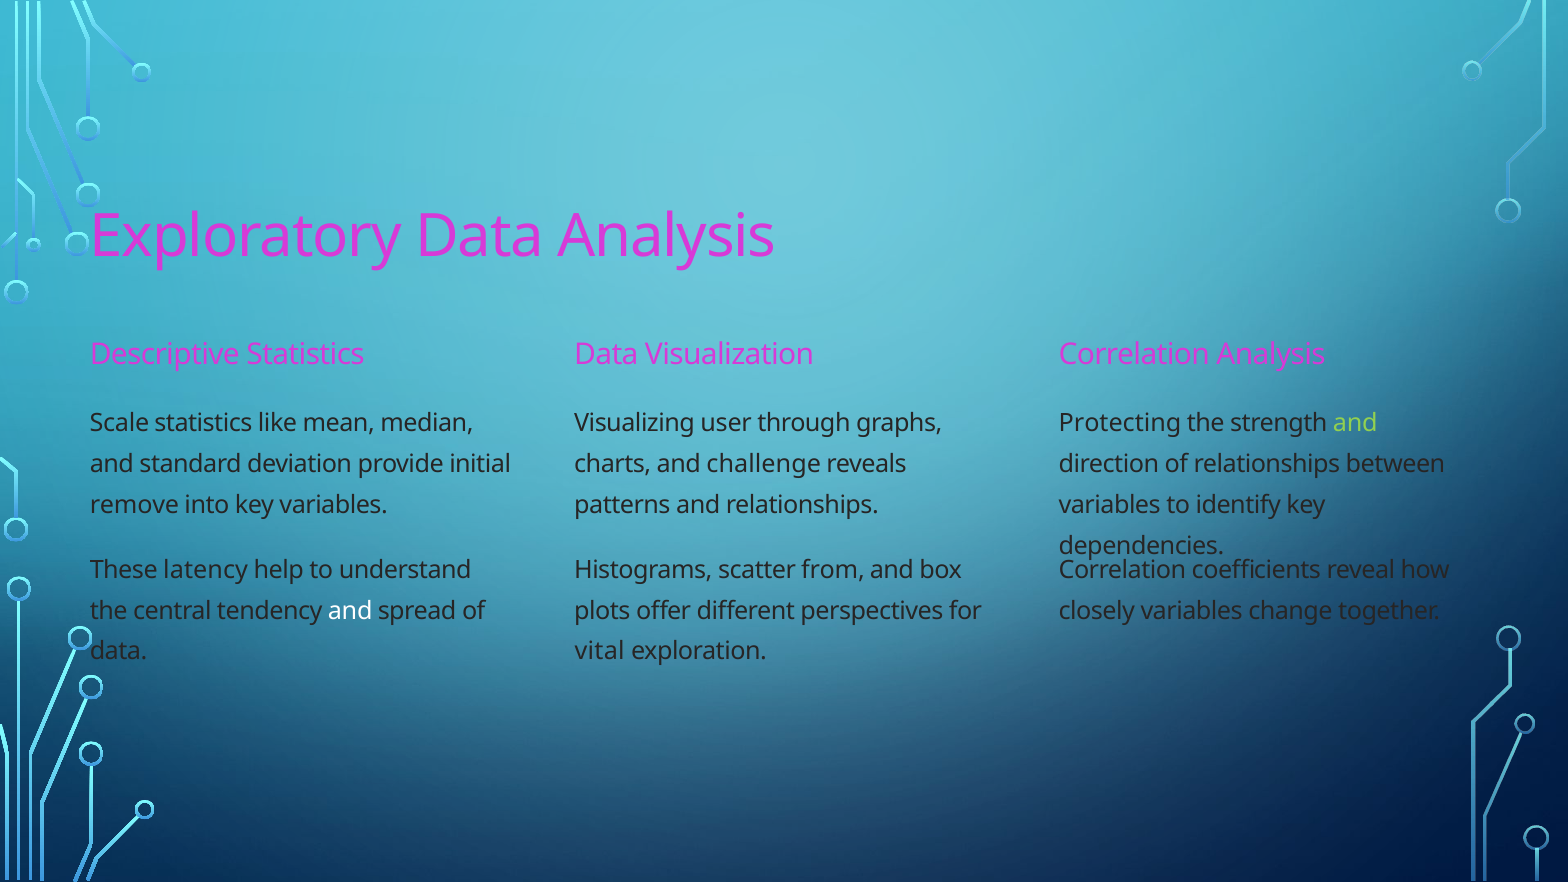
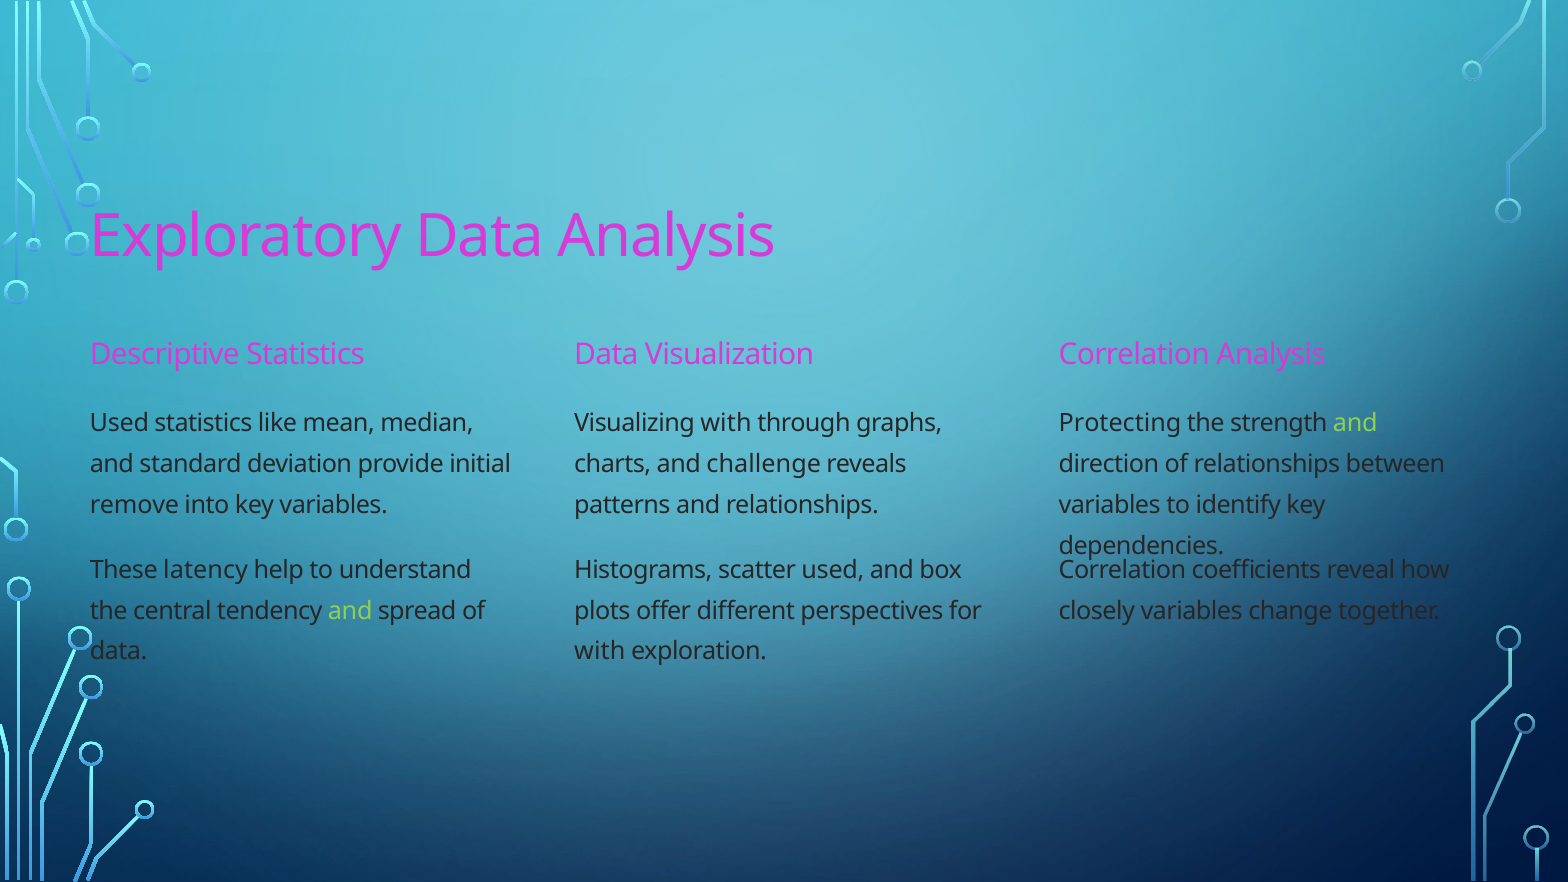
Scale: Scale -> Used (119, 424)
Visualizing user: user -> with (726, 424)
scatter from: from -> used (833, 570)
and colour: white -> light green (350, 611)
vital: vital -> with (600, 652)
